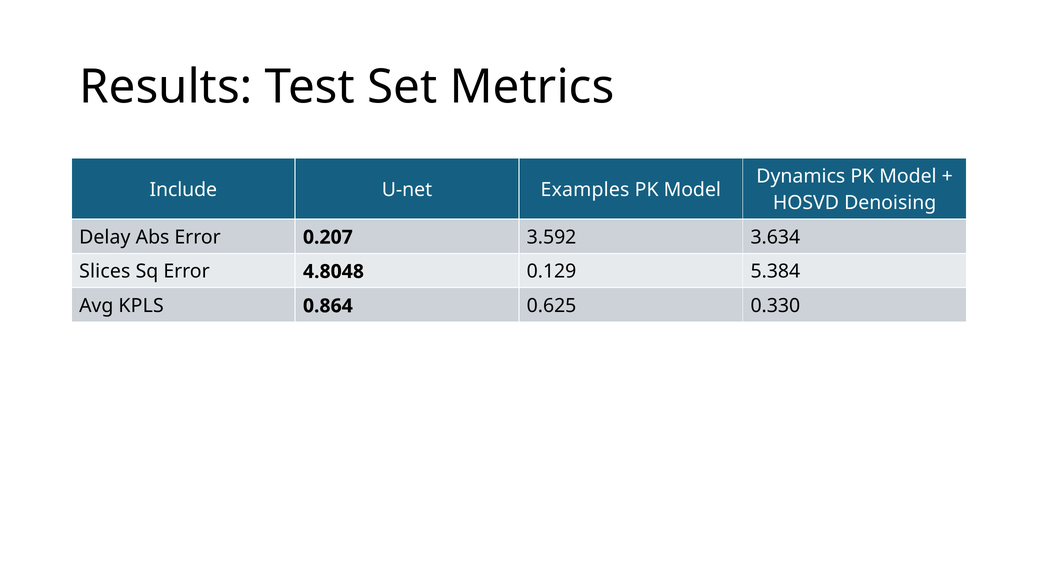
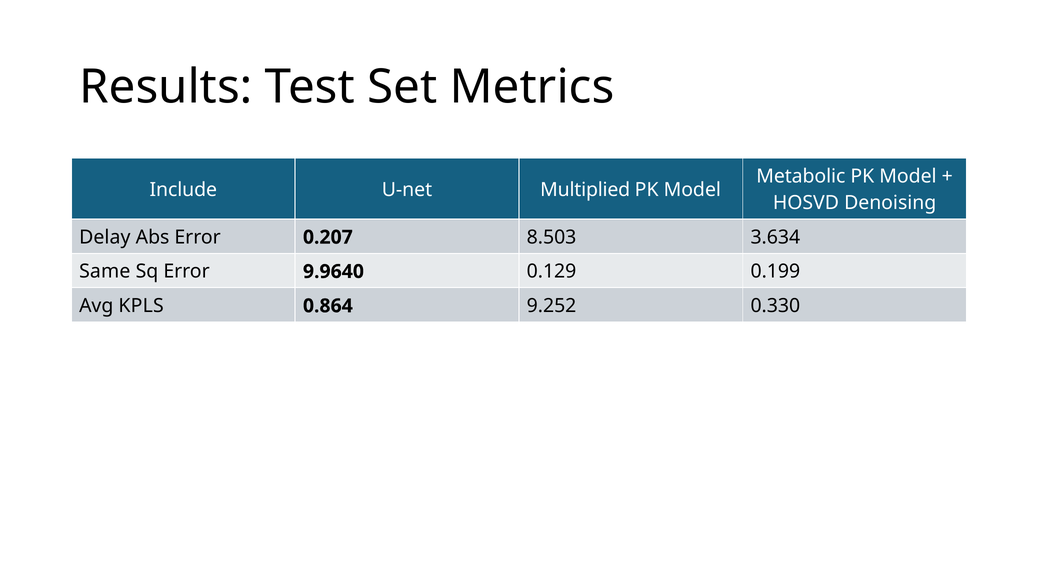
Dynamics: Dynamics -> Metabolic (801, 176)
Examples: Examples -> Multiplied (585, 190)
3.592: 3.592 -> 8.503 (552, 237)
Slices: Slices -> Same (105, 272)
4.8048: 4.8048 -> 9.9640 (333, 272)
5.384: 5.384 -> 0.199 (775, 272)
0.625: 0.625 -> 9.252 (552, 306)
